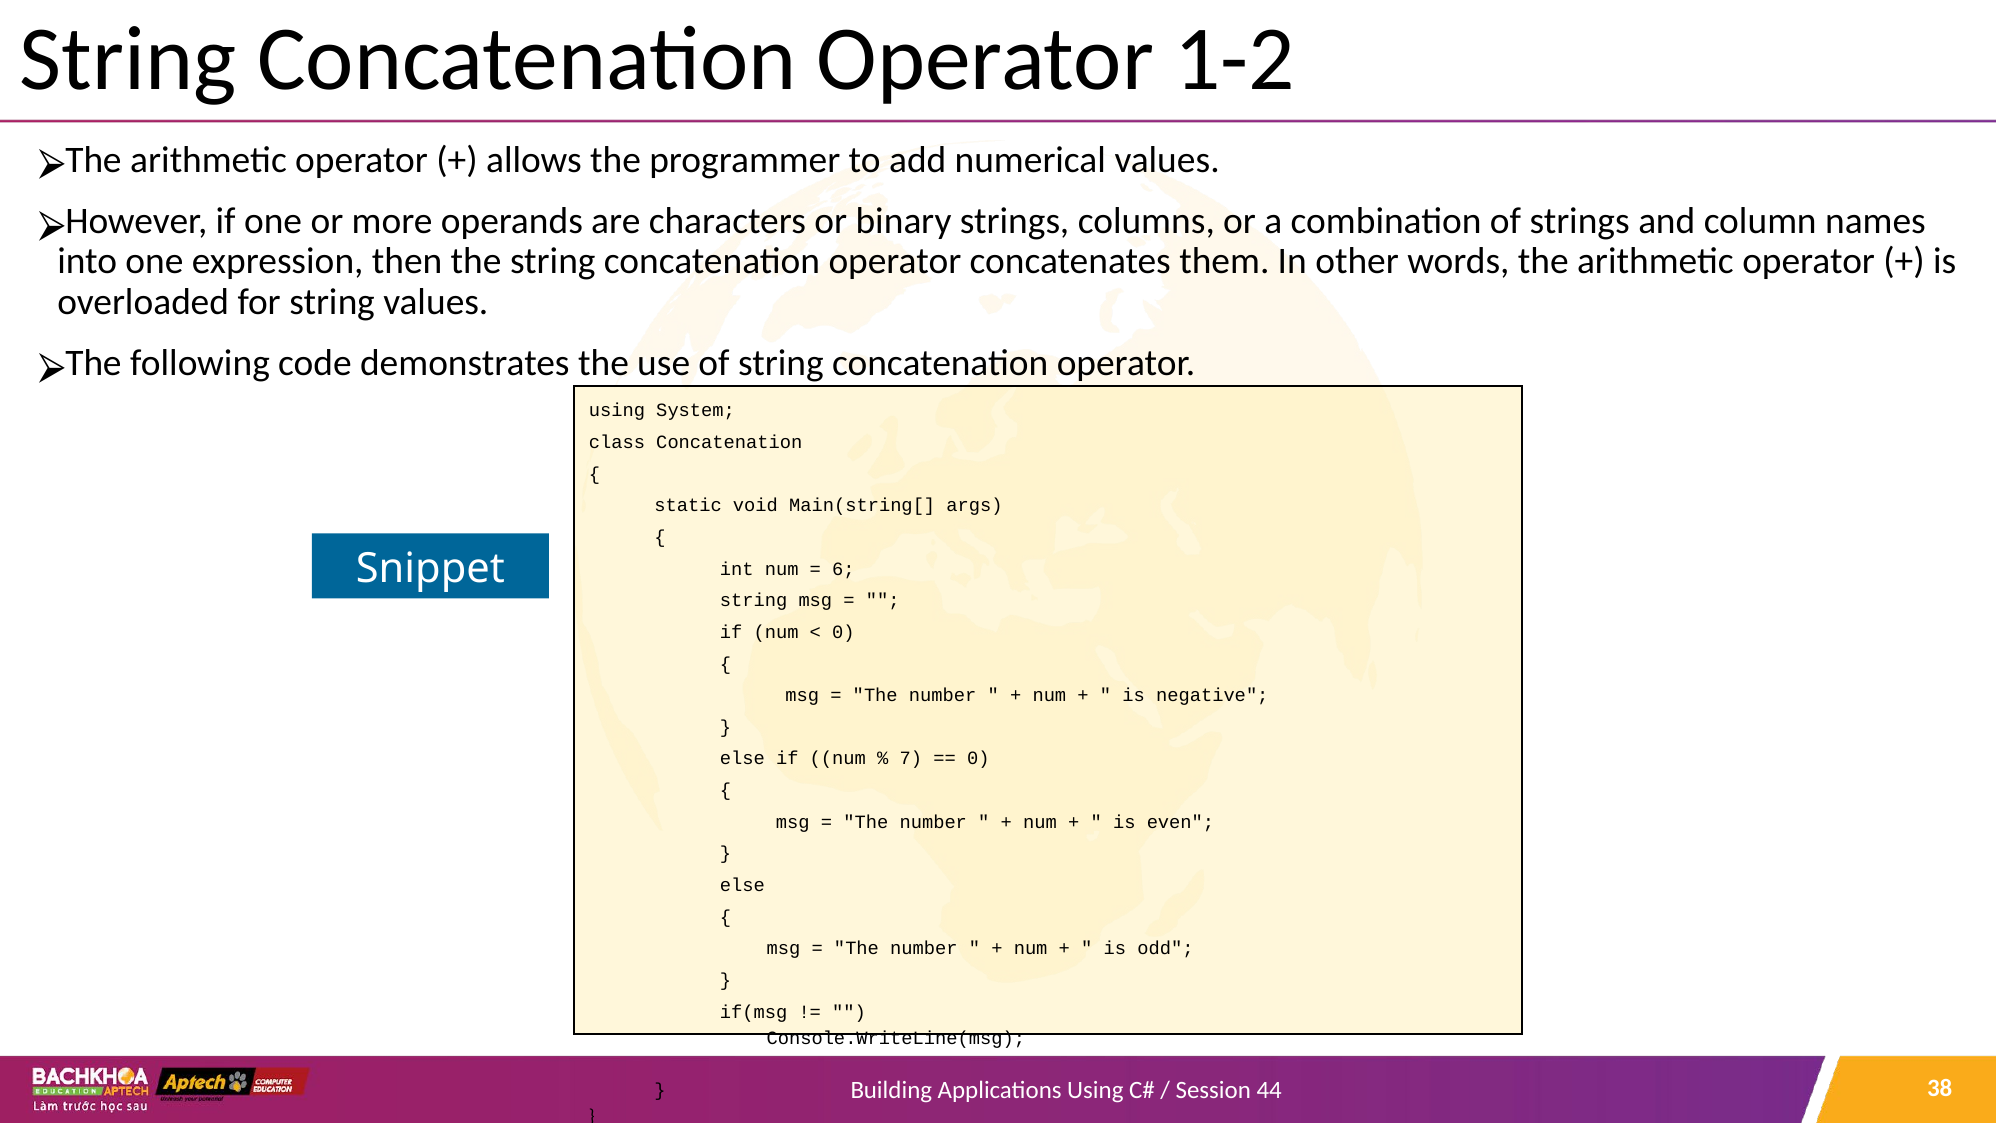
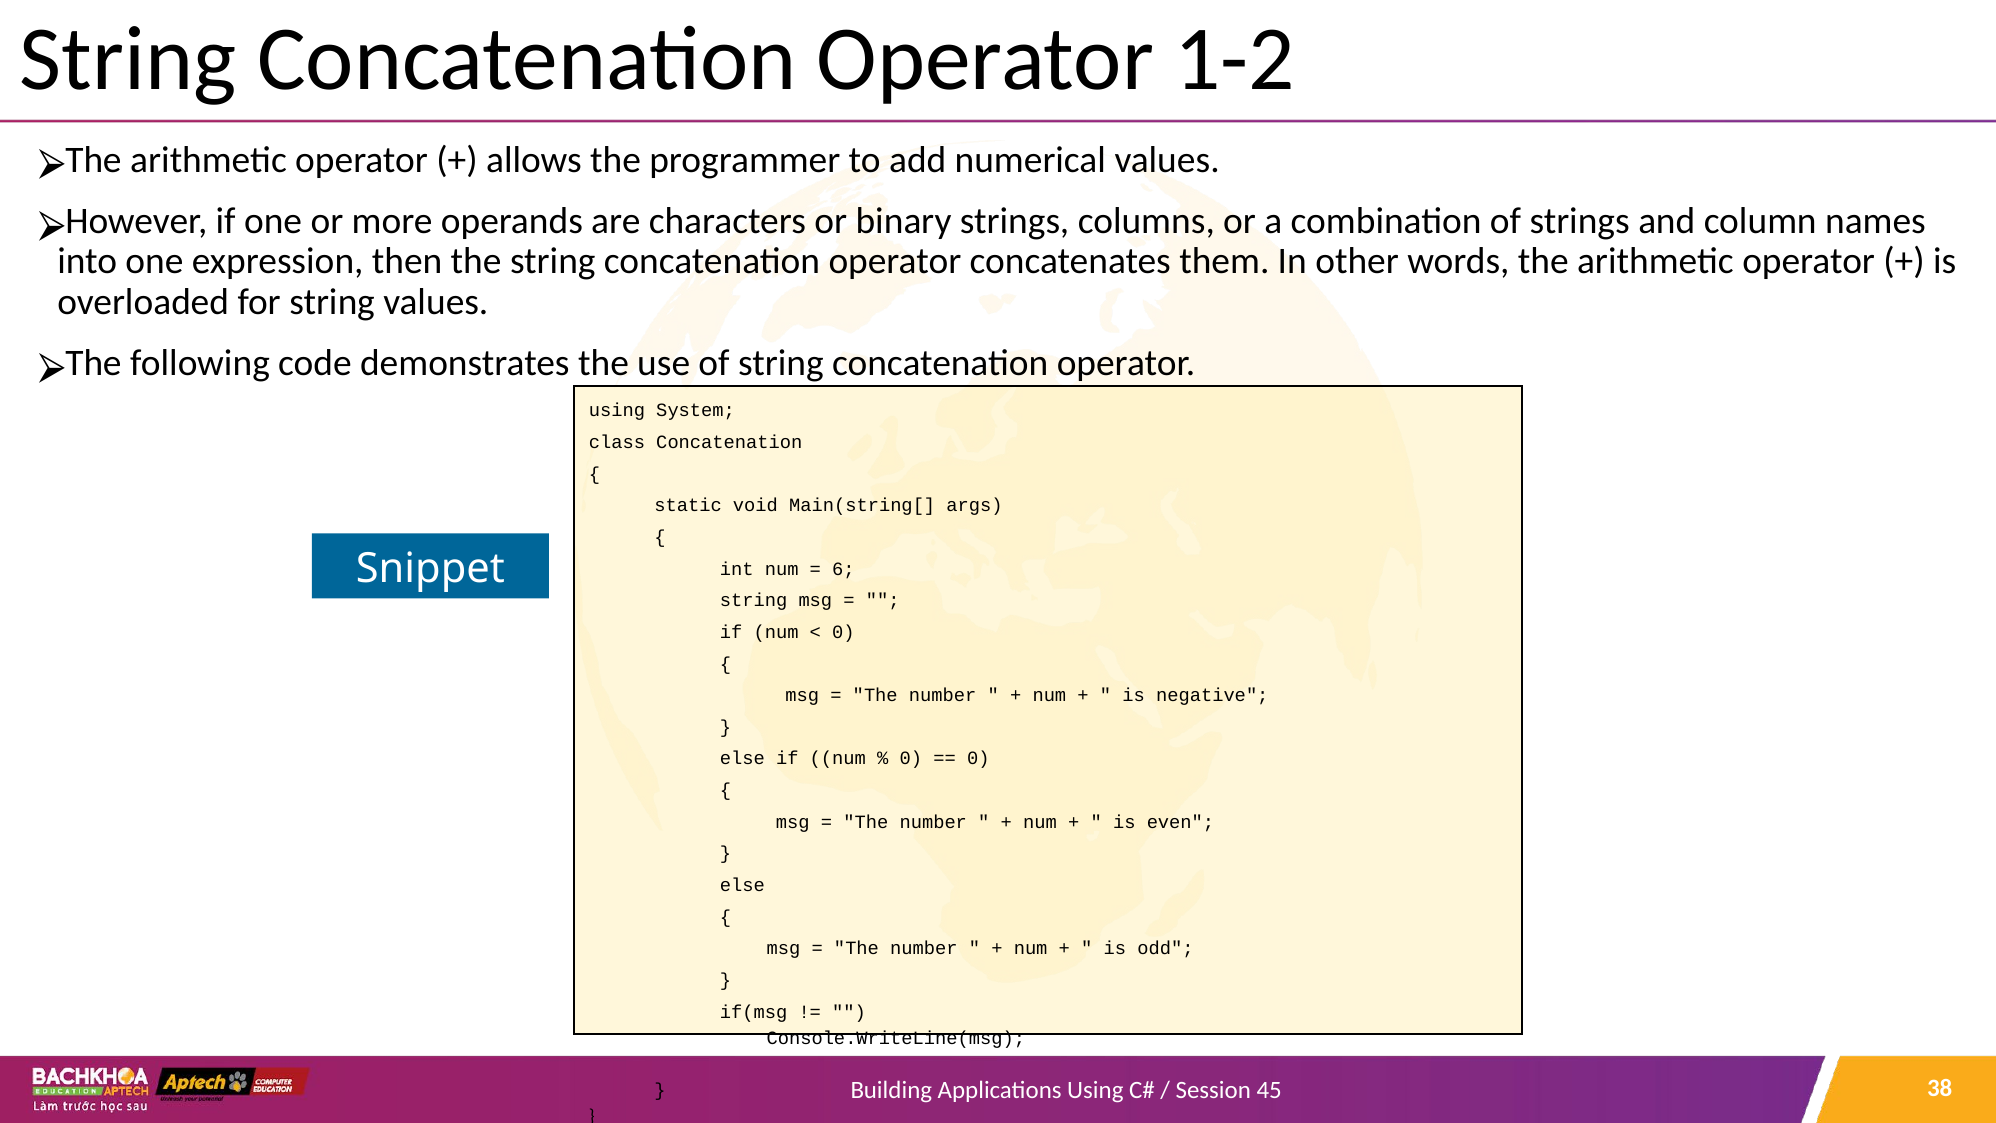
7: 7 -> 0 (911, 759)
44: 44 -> 45 (1269, 1090)
